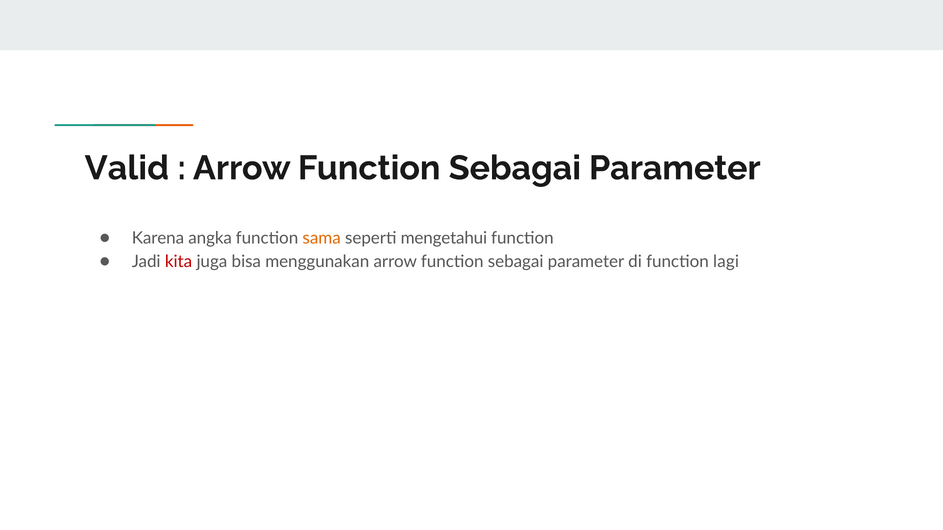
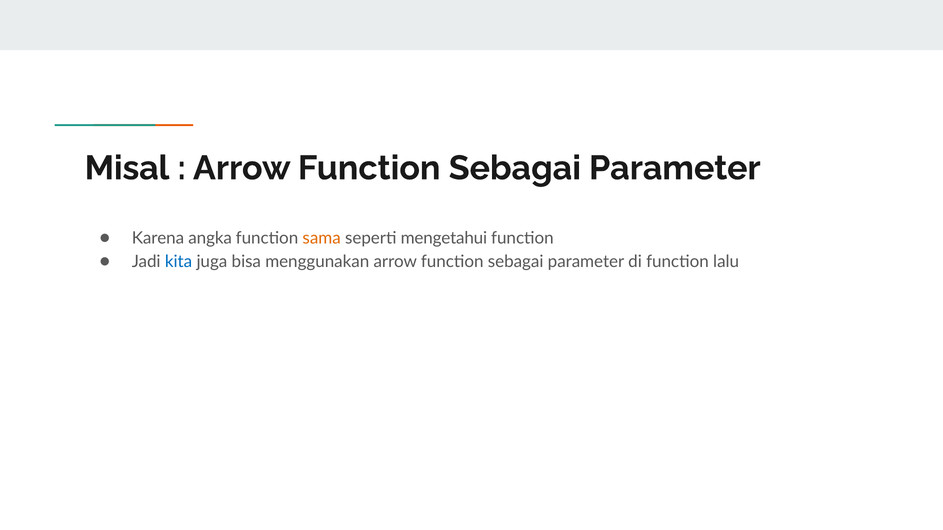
Valid: Valid -> Misal (127, 168)
kita colour: red -> blue (179, 262)
lagi: lagi -> lalu (726, 262)
